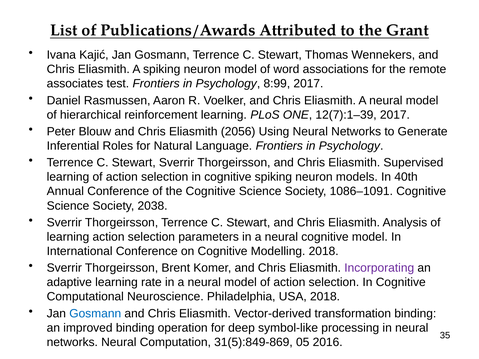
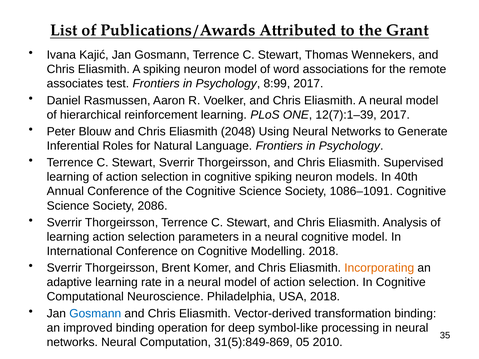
2056: 2056 -> 2048 (238, 132)
2038: 2038 -> 2086 (153, 206)
Incorporating colour: purple -> orange (379, 268)
2016: 2016 -> 2010 (328, 342)
